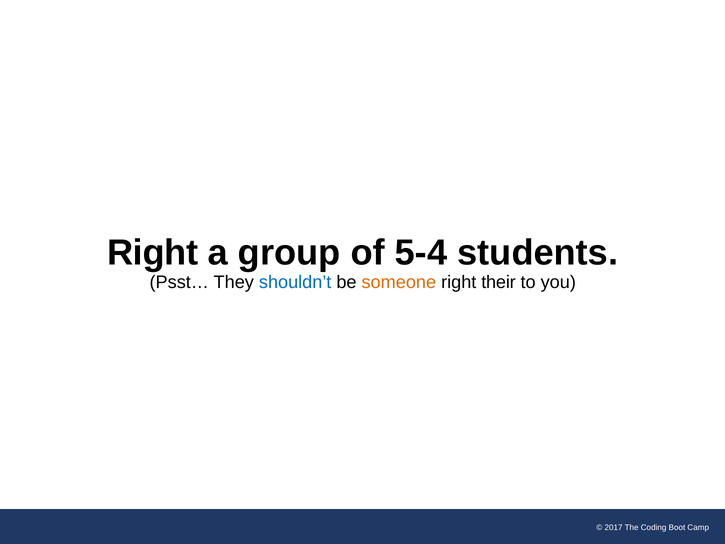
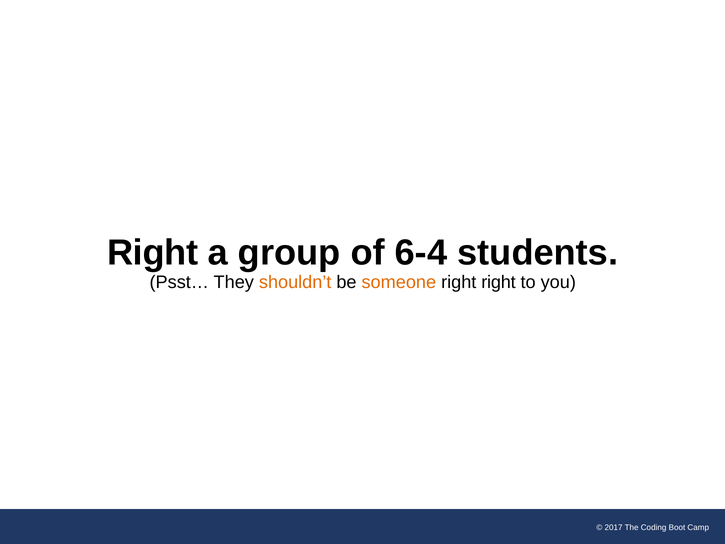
5-4: 5-4 -> 6-4 (421, 253)
shouldn’t colour: blue -> orange (295, 282)
right their: their -> right (499, 282)
